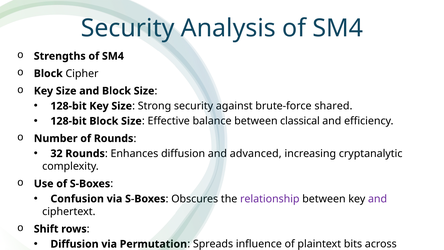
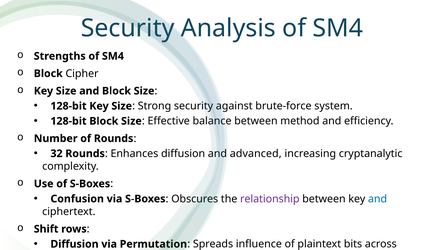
shared: shared -> system (333, 106)
classical: classical -> method (300, 121)
and colour: purple -> blue (378, 199)
